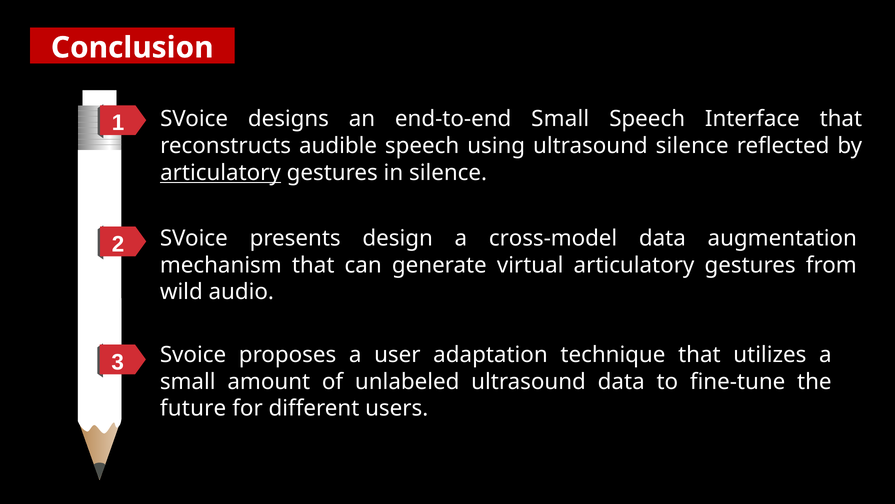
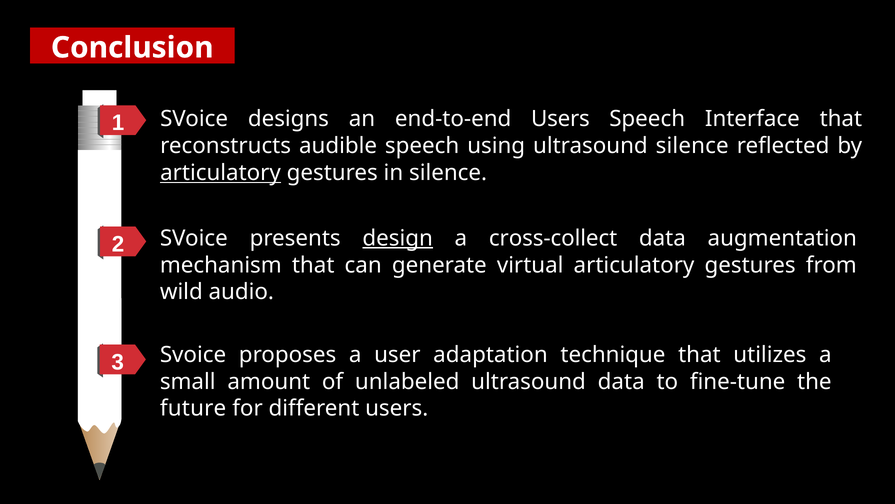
end-to-end Small: Small -> Users (560, 119)
design underline: none -> present (398, 238)
cross-model: cross-model -> cross-collect (553, 238)
